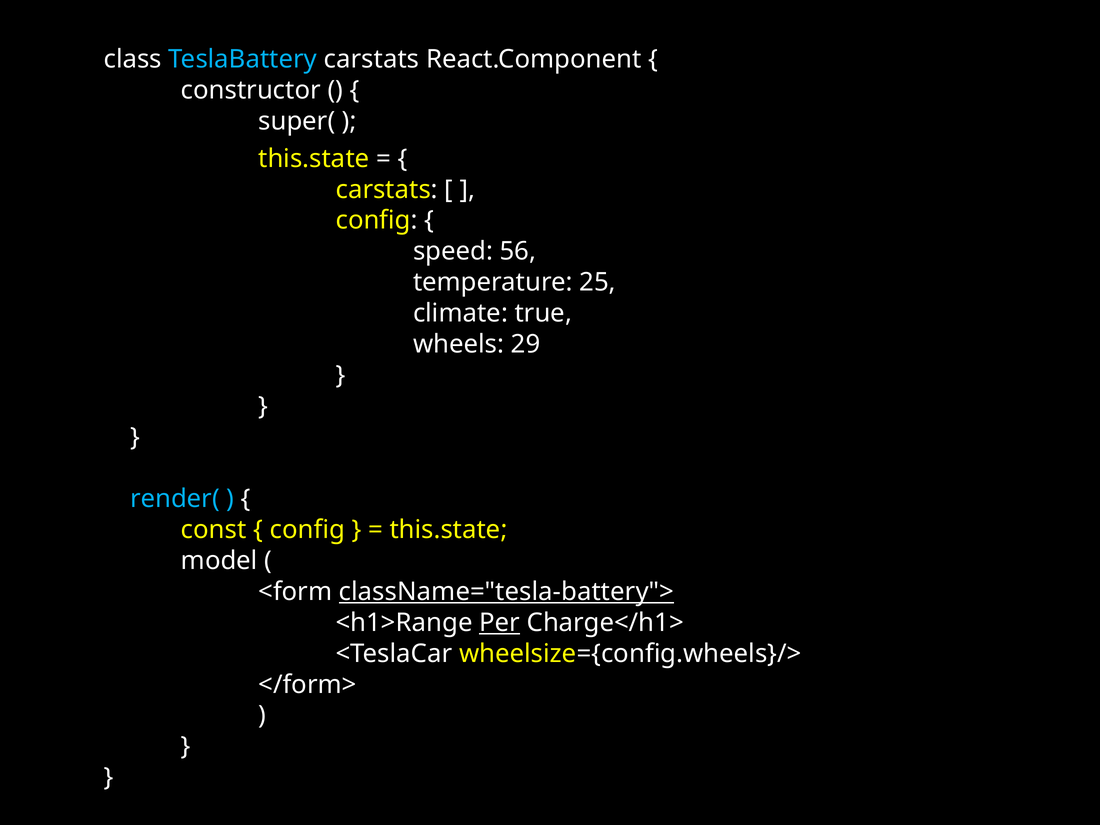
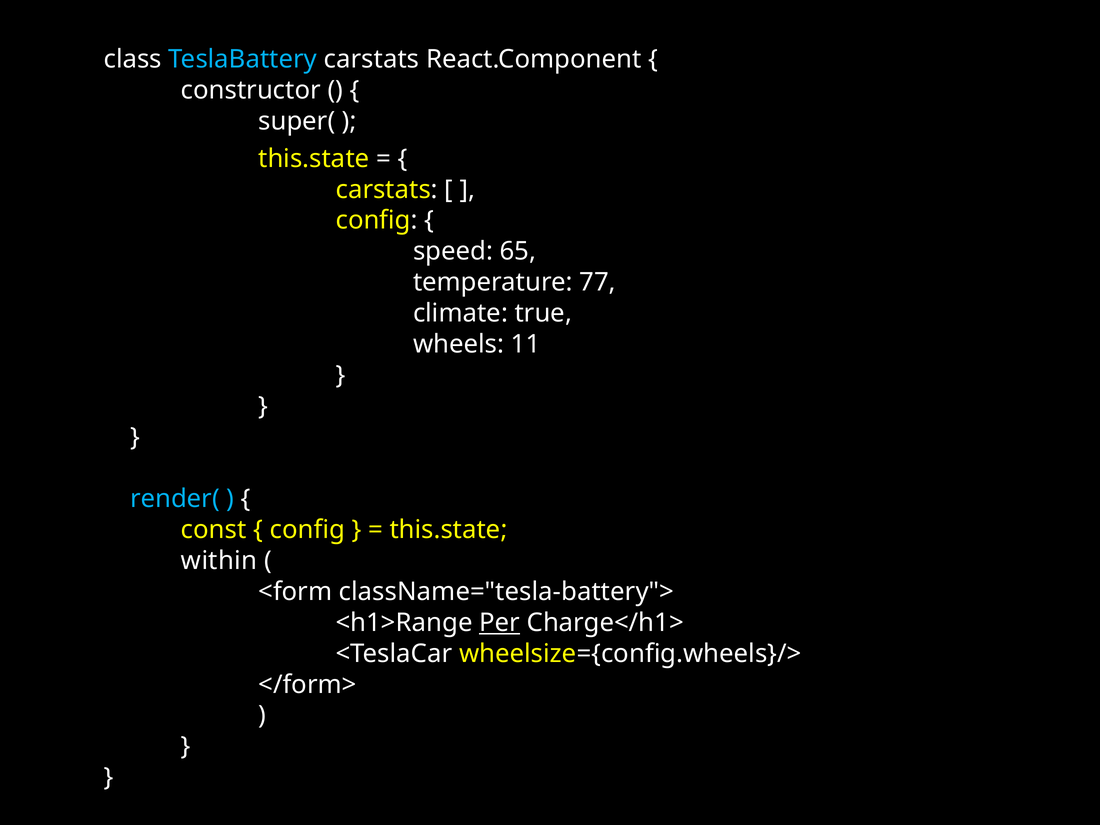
56: 56 -> 65 (518, 251)
25: 25 -> 77 (598, 282)
29: 29 -> 11 (526, 344)
model: model -> within (219, 561)
className="tesla-battery"> underline: present -> none (506, 592)
